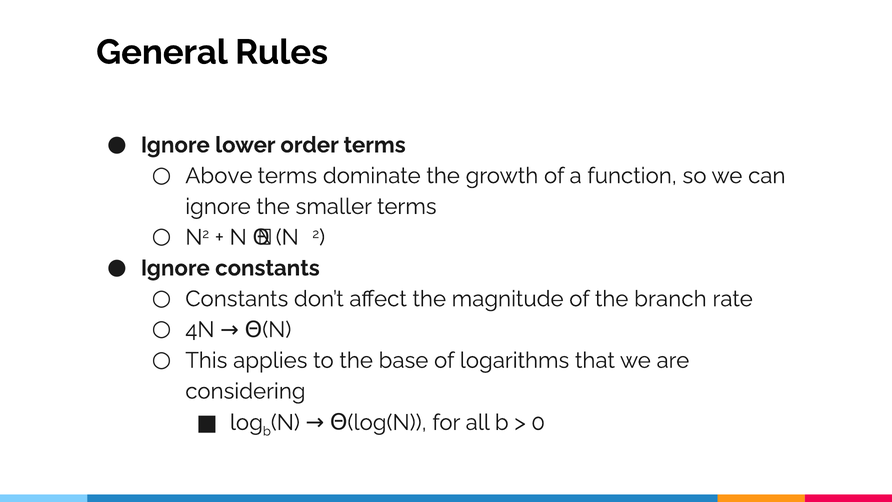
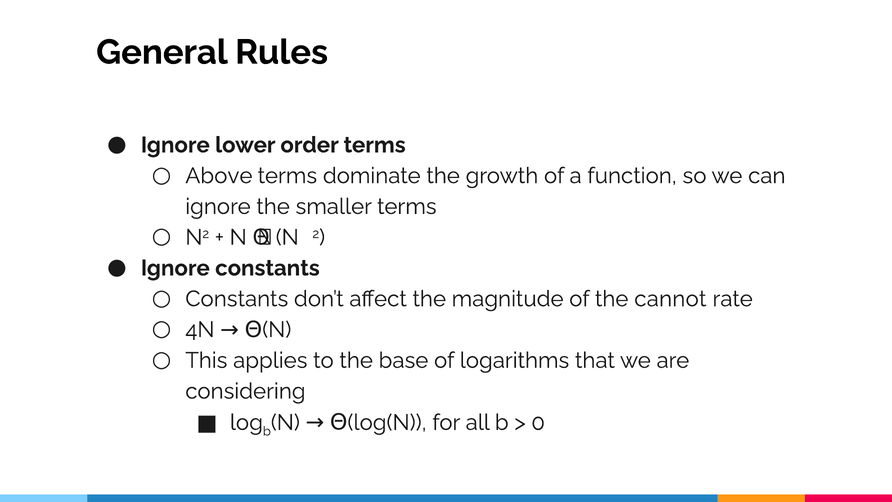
branch: branch -> cannot (670, 299)
